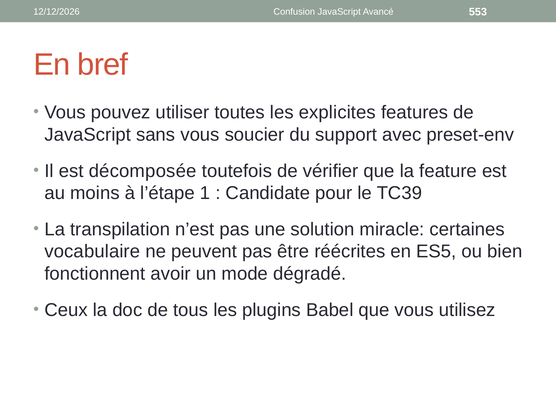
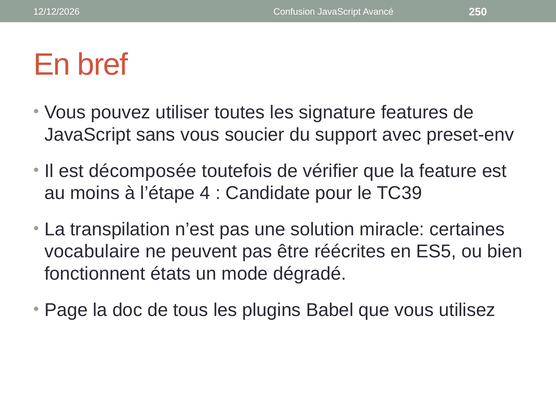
553: 553 -> 250 (478, 12)
explicites: explicites -> signature (337, 113)
1: 1 -> 4 (205, 193)
avoir: avoir -> états (171, 274)
Ceux: Ceux -> Page (66, 310)
